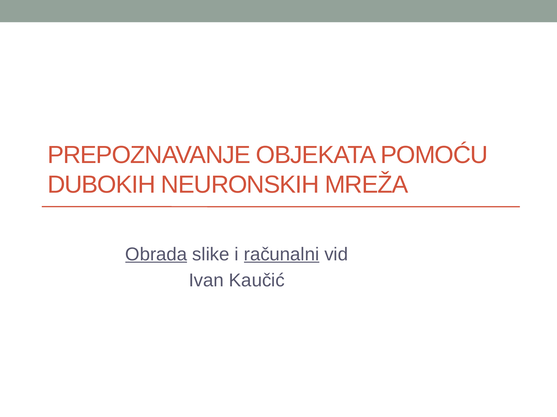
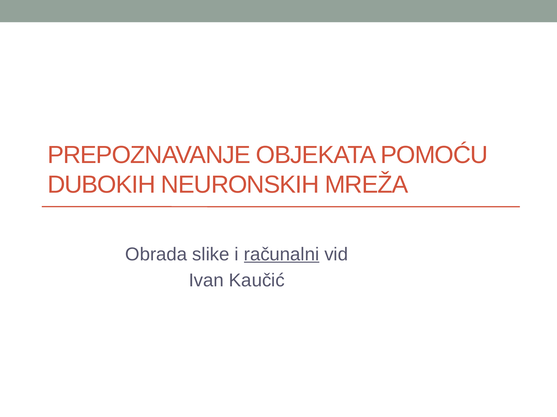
Obrada underline: present -> none (156, 255)
